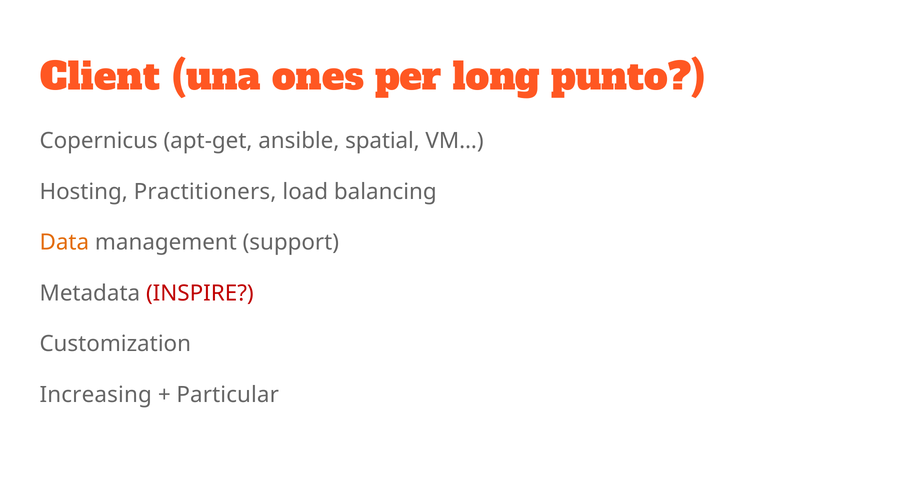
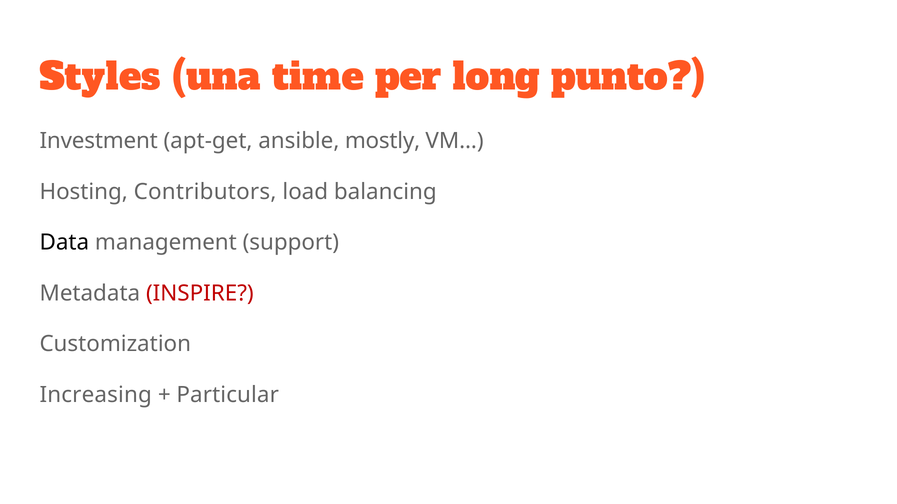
Client: Client -> Styles (100, 78)
ones: ones -> time (318, 78)
Copernicus: Copernicus -> Investment (99, 141)
spatial: spatial -> mostly (383, 141)
Practitioners: Practitioners -> Contributors (205, 192)
Data colour: orange -> black (64, 243)
